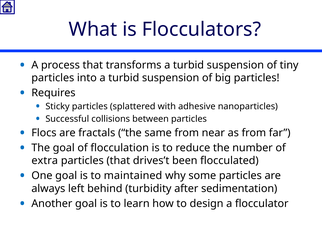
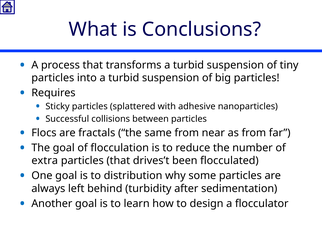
Flocculators: Flocculators -> Conclusions (202, 30)
maintained: maintained -> distribution (133, 176)
